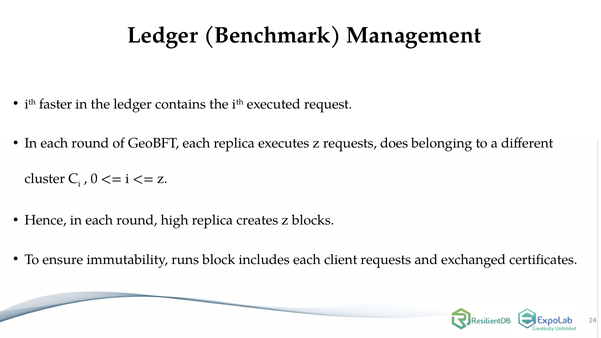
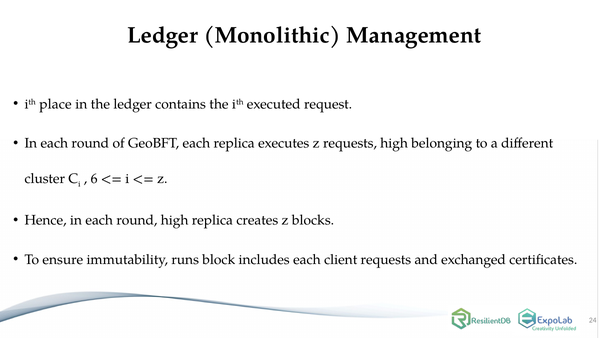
Benchmark: Benchmark -> Monolithic (272, 36)
faster: faster -> place (55, 104)
requests does: does -> high (394, 143)
0: 0 -> 6 (94, 179)
